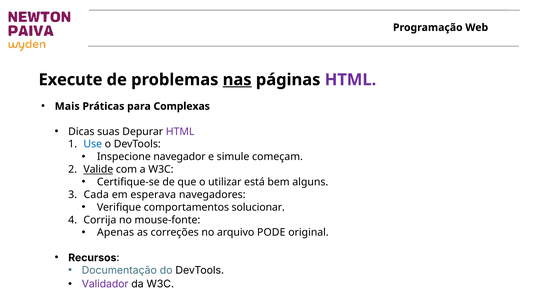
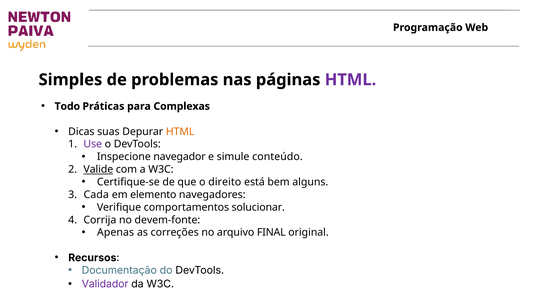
Execute: Execute -> Simples (70, 80)
nas underline: present -> none (237, 80)
Mais: Mais -> Todo (67, 106)
HTML colour: purple -> orange (180, 131)
Use colour: blue -> purple (93, 144)
começam: começam -> conteúdo (277, 157)
utilizar: utilizar -> direito (225, 182)
esperava: esperava -> elemento (153, 194)
mouse-fonte: mouse-fonte -> devem-fonte (167, 220)
PODE: PODE -> FINAL (271, 232)
